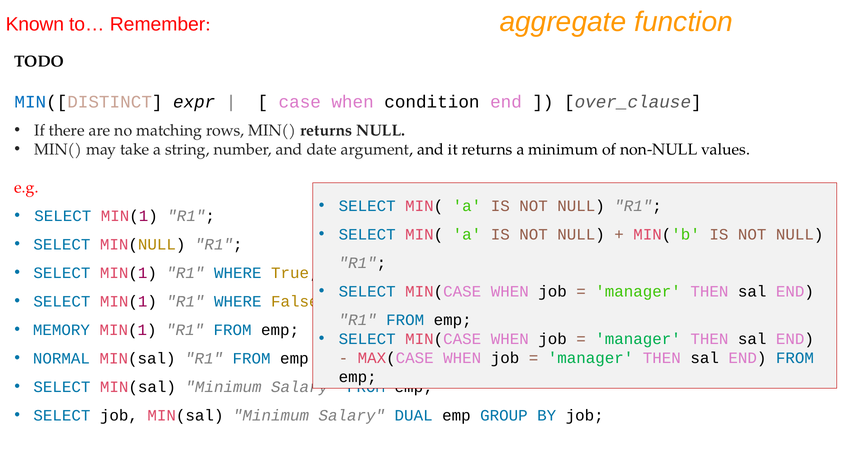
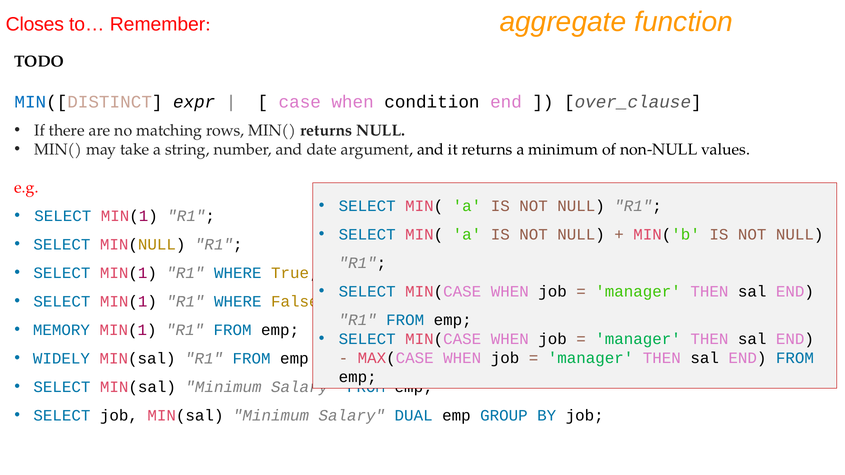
Known: Known -> Closes (35, 24)
NORMAL: NORMAL -> WIDELY (61, 359)
